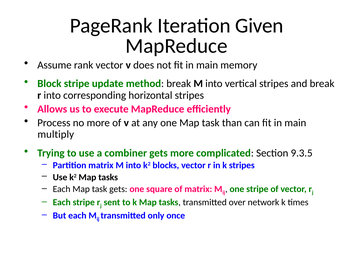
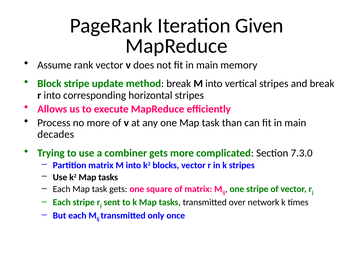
multiply: multiply -> decades (56, 134)
9.3.5: 9.3.5 -> 7.3.0 (302, 153)
